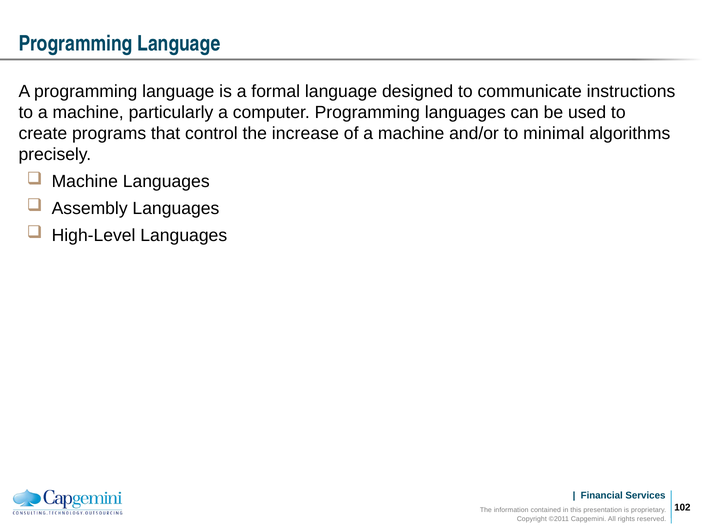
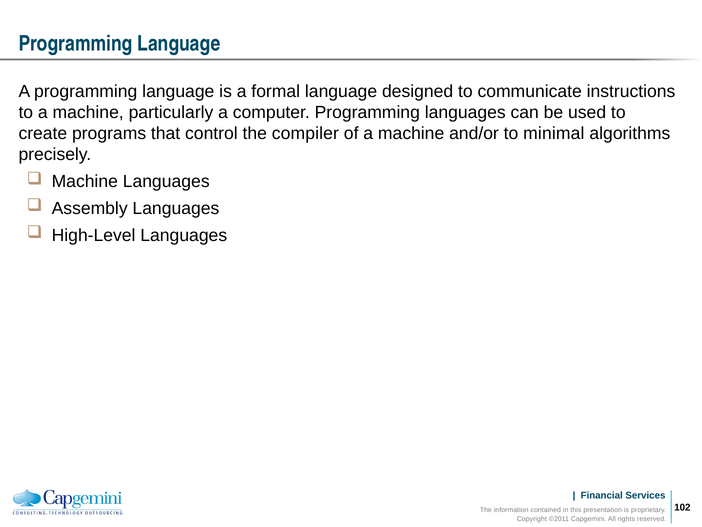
increase: increase -> compiler (305, 133)
